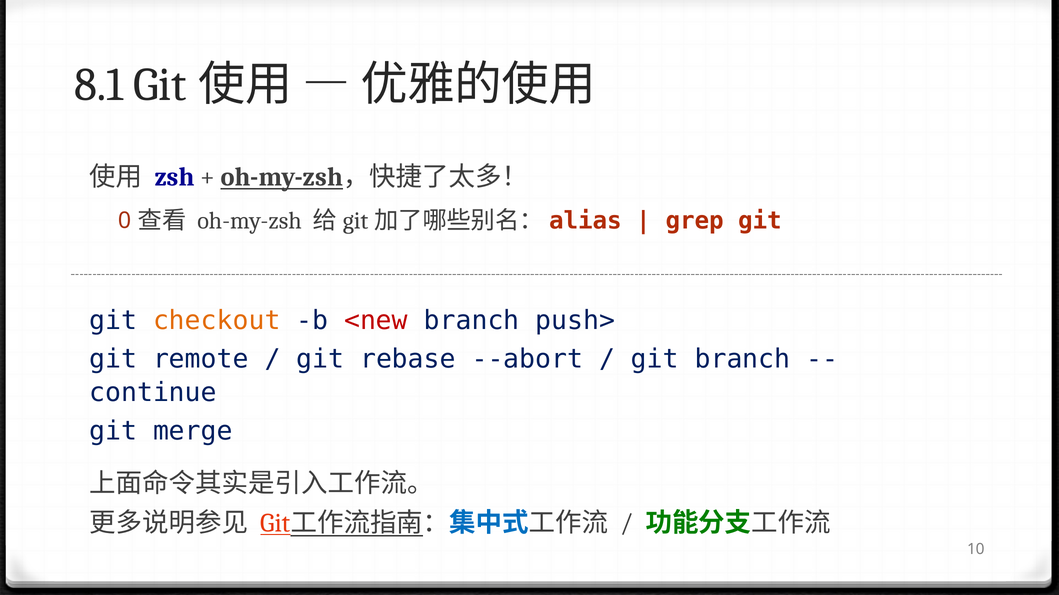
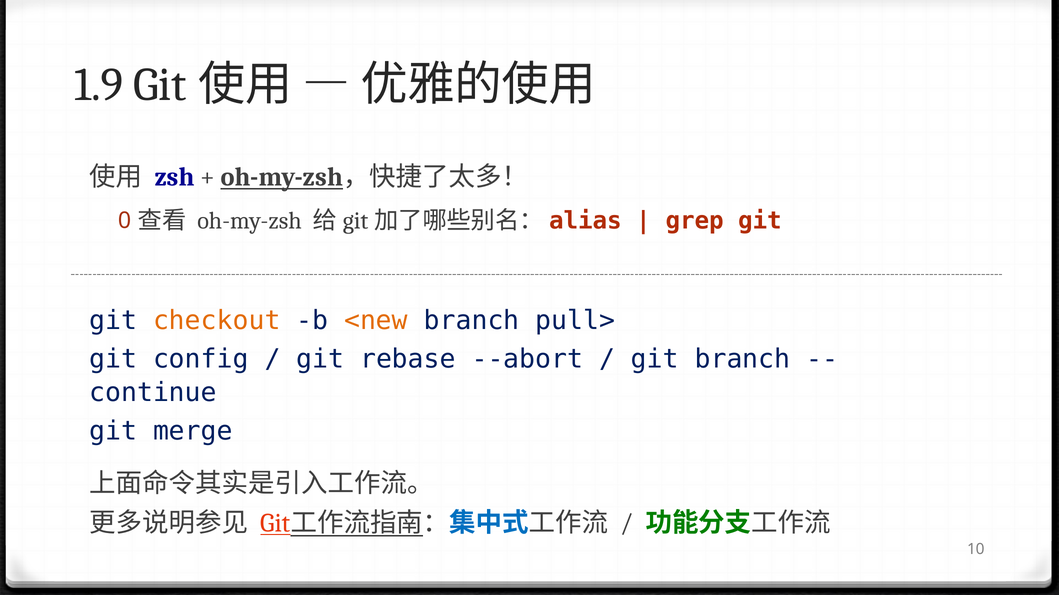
8.1: 8.1 -> 1.9 (99, 85)
<new colour: red -> orange (376, 321)
push>: push> -> pull> (575, 321)
remote: remote -> config (201, 359)
